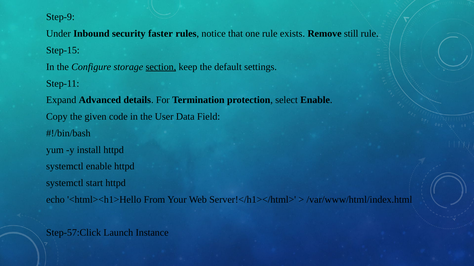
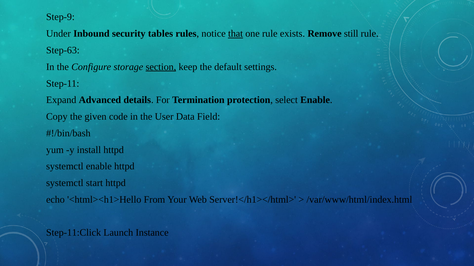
faster: faster -> tables (161, 34)
that underline: none -> present (236, 34)
Step-15: Step-15 -> Step-63 (63, 50)
Step-57:Click: Step-57:Click -> Step-11:Click (74, 233)
